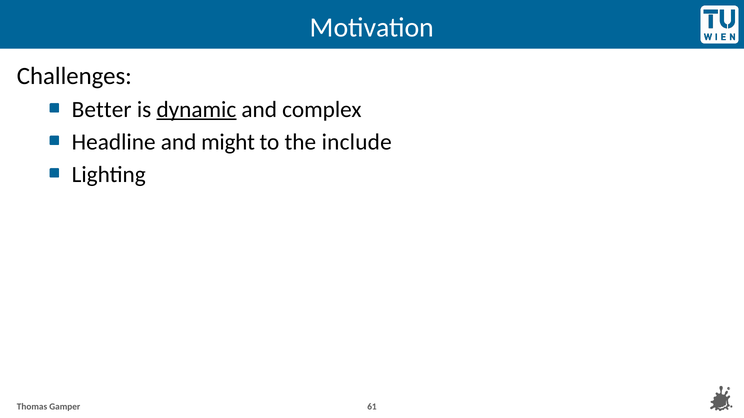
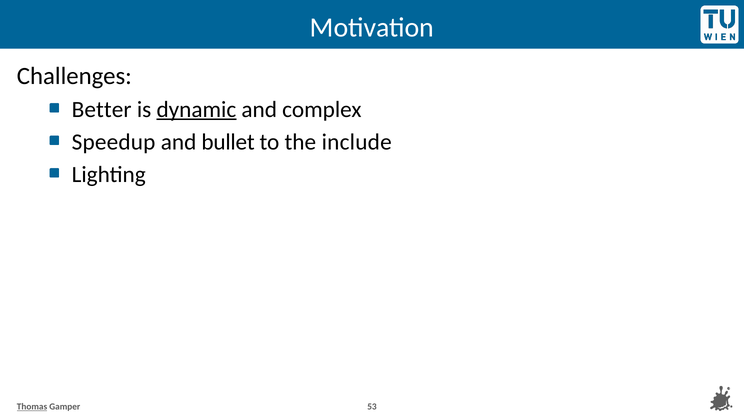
Headline: Headline -> Speedup (114, 142)
might: might -> bullet (228, 142)
Thomas underline: none -> present (32, 407)
61: 61 -> 53 (372, 407)
